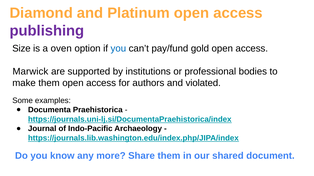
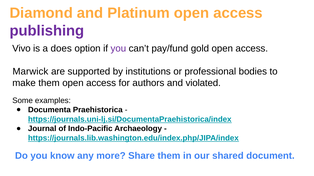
Size: Size -> Vivo (21, 49)
oven: oven -> does (61, 49)
you colour: blue -> purple (118, 49)
